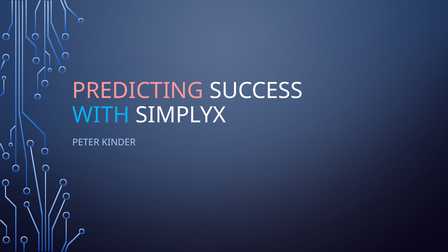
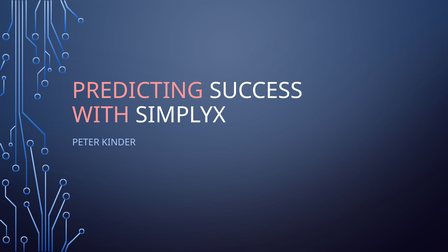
WITH colour: light blue -> pink (101, 115)
